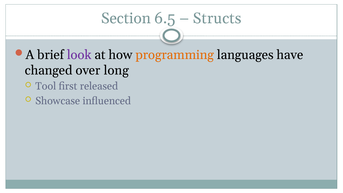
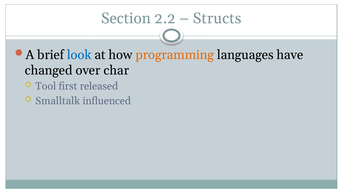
6.5: 6.5 -> 2.2 (165, 18)
look colour: purple -> blue (79, 55)
long: long -> char (116, 70)
Showcase: Showcase -> Smalltalk (58, 101)
